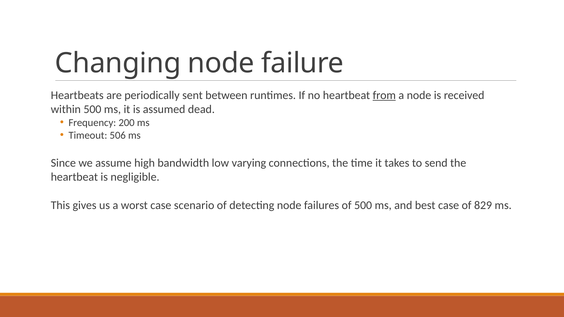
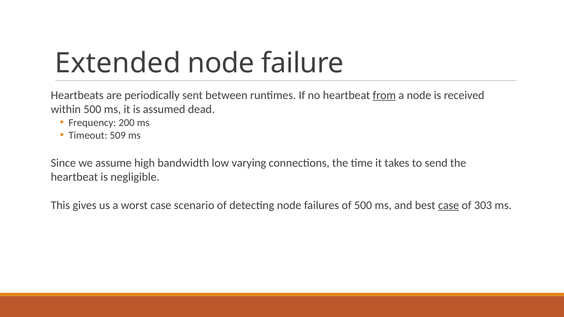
Changing: Changing -> Extended (118, 63)
506: 506 -> 509 (118, 135)
case underline: none -> present (449, 205)
829: 829 -> 303 (483, 205)
